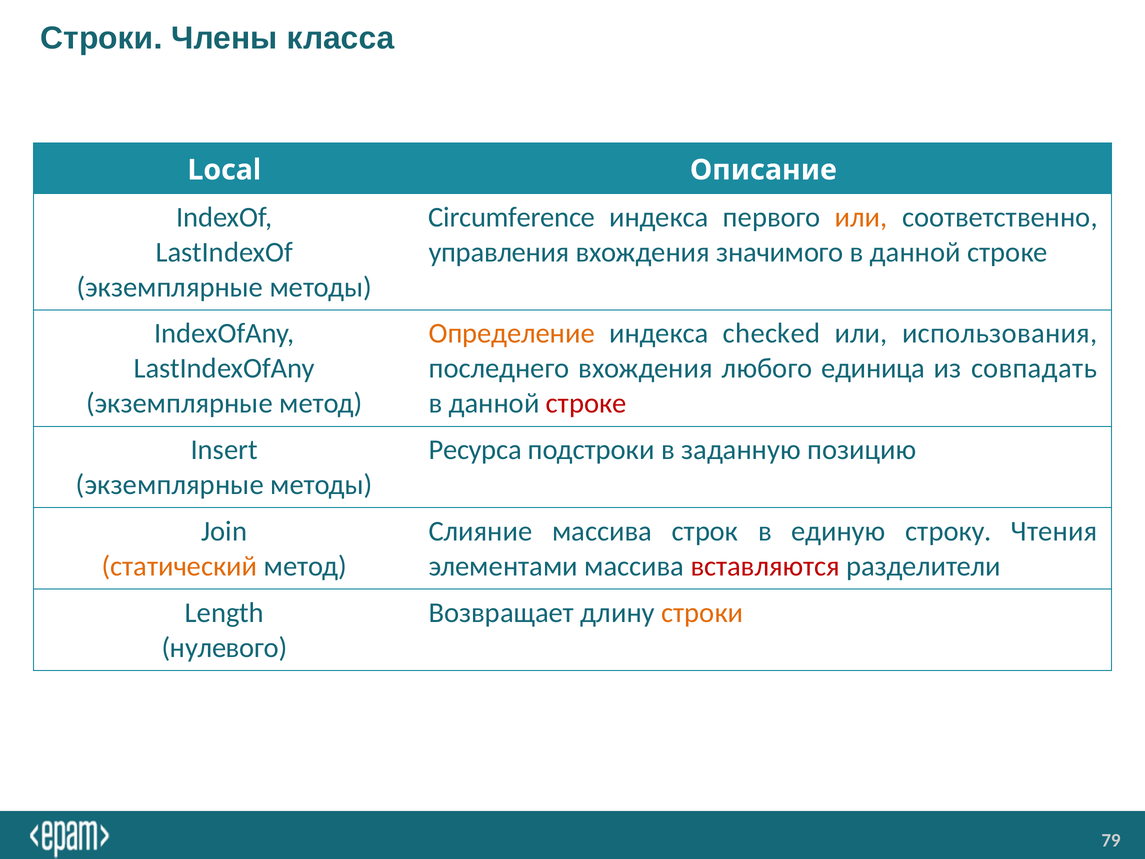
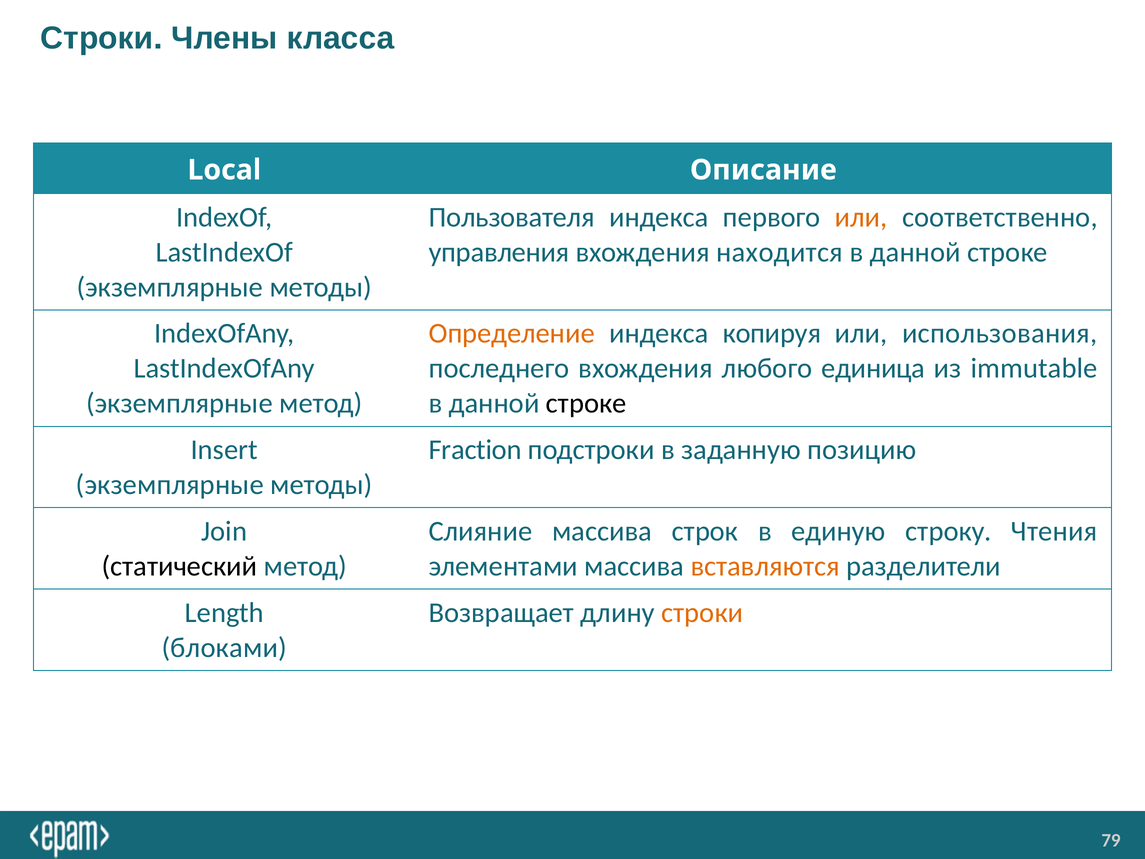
Circumference: Circumference -> Пользователя (512, 217)
значимого: значимого -> находится (780, 252)
checked: checked -> копируя (772, 333)
совпадать: совпадать -> immutable (1034, 368)
строке colour: red -> black (586, 403)
Ресурса: Ресурса -> Fraction (475, 450)
статический colour: orange -> black (179, 566)
вставляются colour: red -> orange (765, 566)
нулевого: нулевого -> блоками (224, 647)
